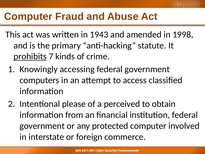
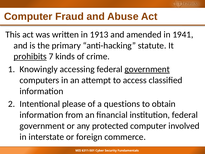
1943: 1943 -> 1913 (99, 34)
1998: 1998 -> 1941 (183, 34)
government underline: none -> present (147, 69)
perceived: perceived -> questions (122, 104)
